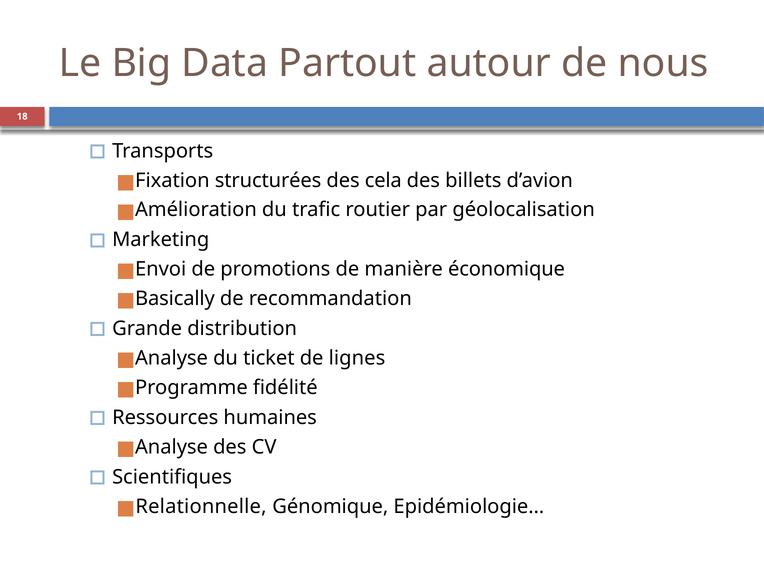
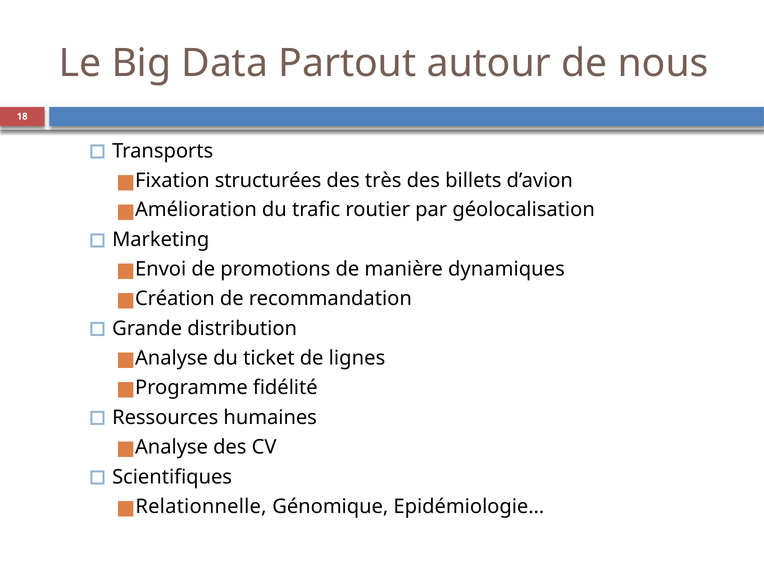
cela: cela -> très (383, 180)
économique: économique -> dynamiques (506, 269)
Basically: Basically -> Création (175, 299)
